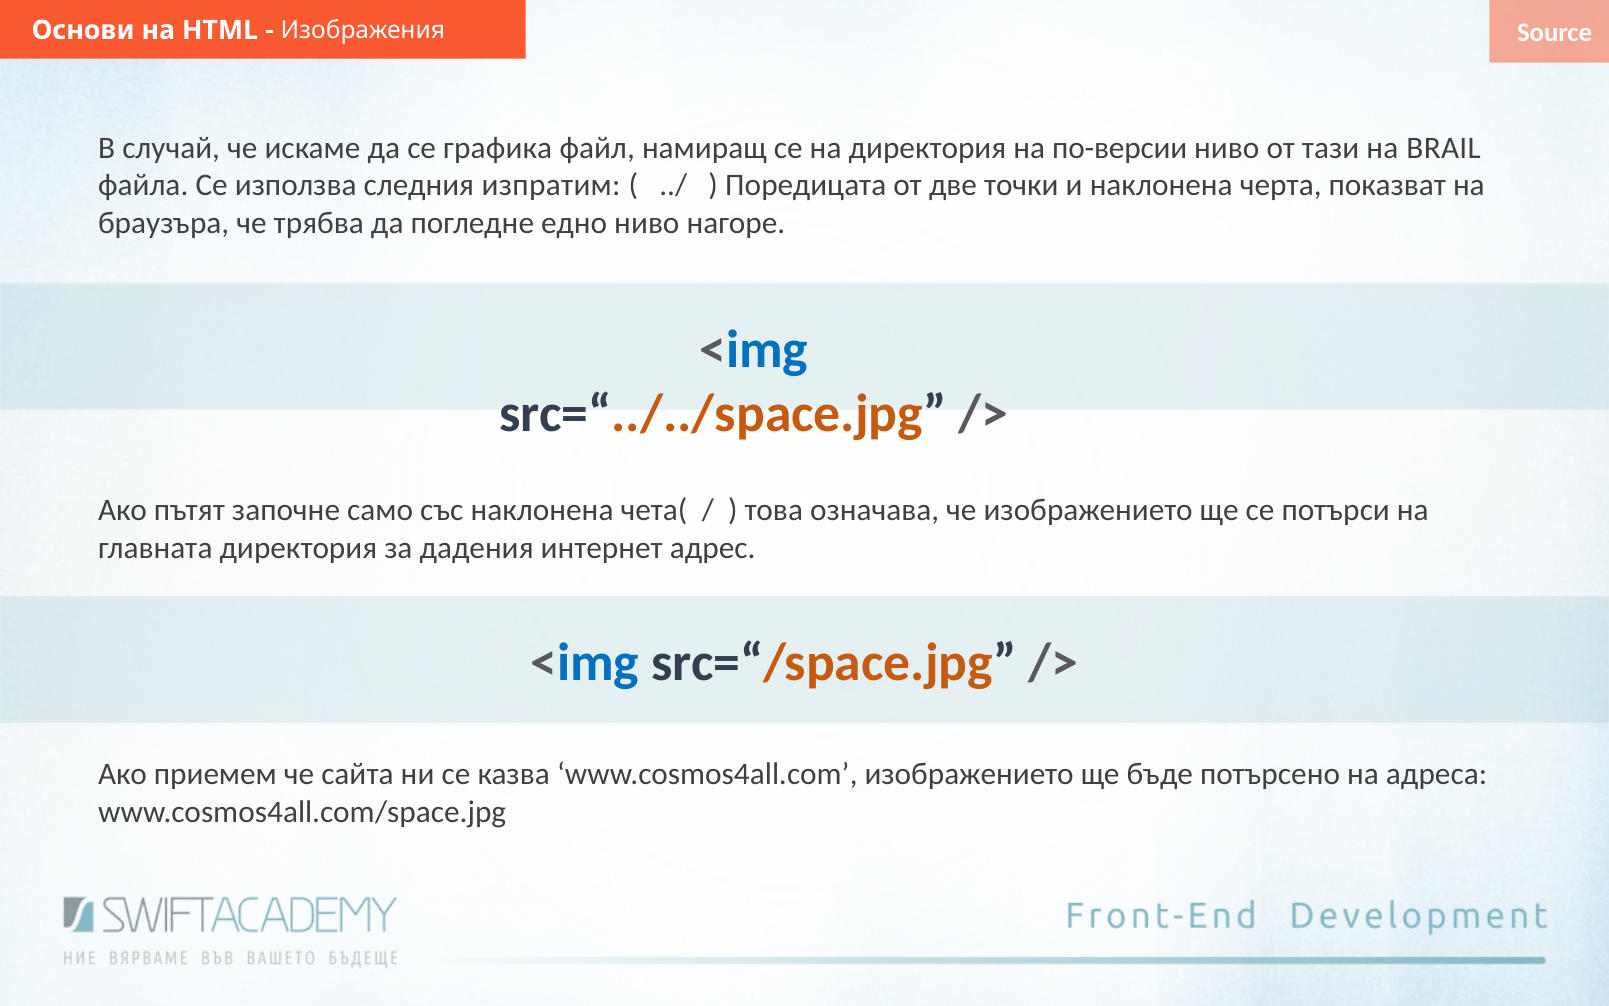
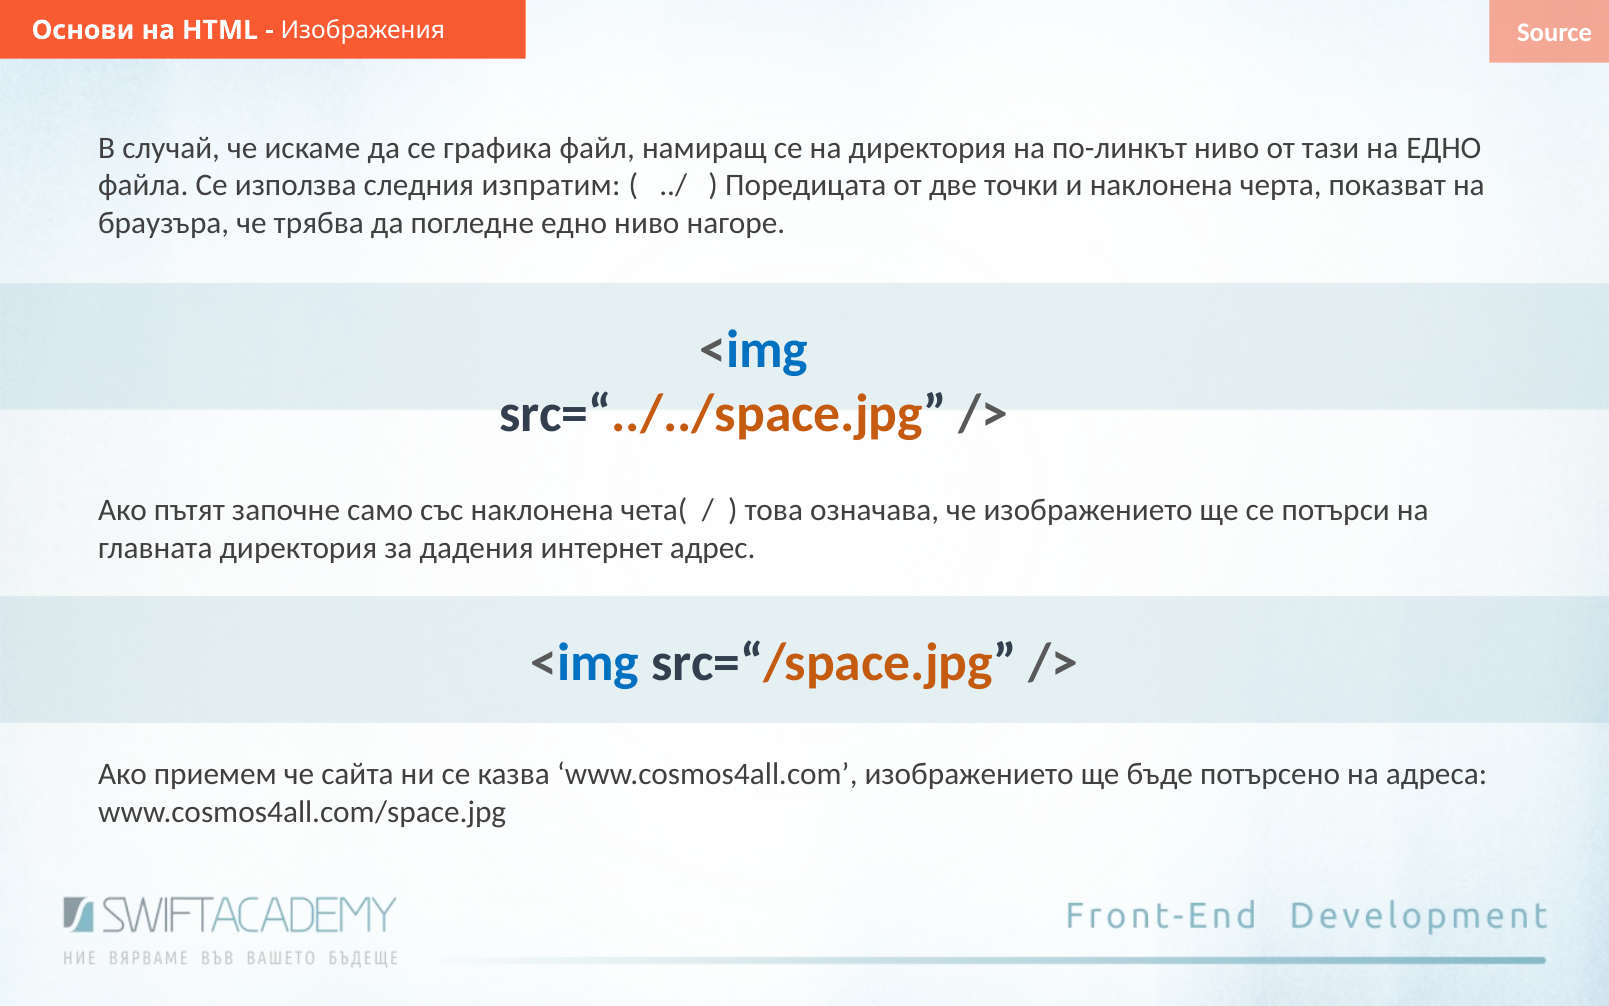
по-версии: по-версии -> по-линкът (1120, 148)
на BRAIL: BRAIL -> ЕДНО (1444, 148)
